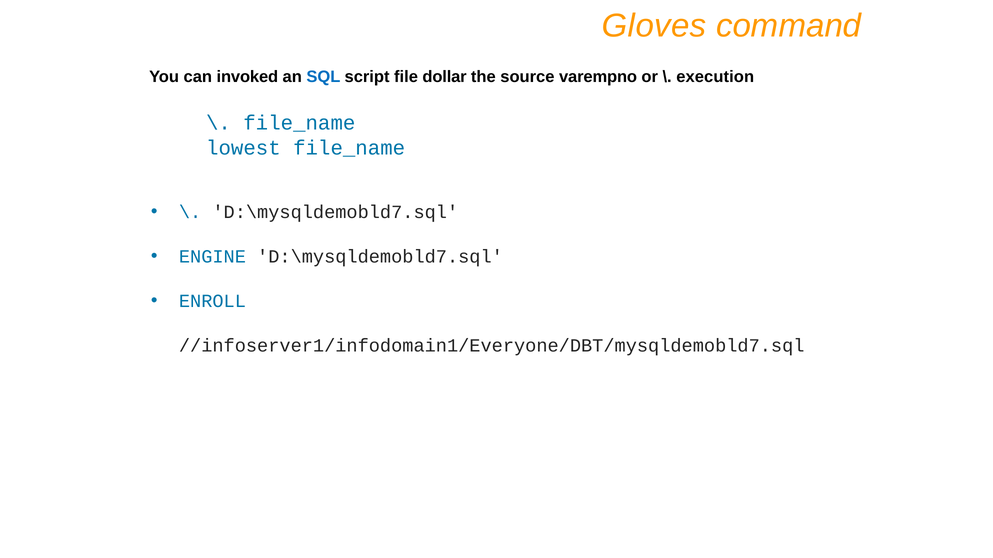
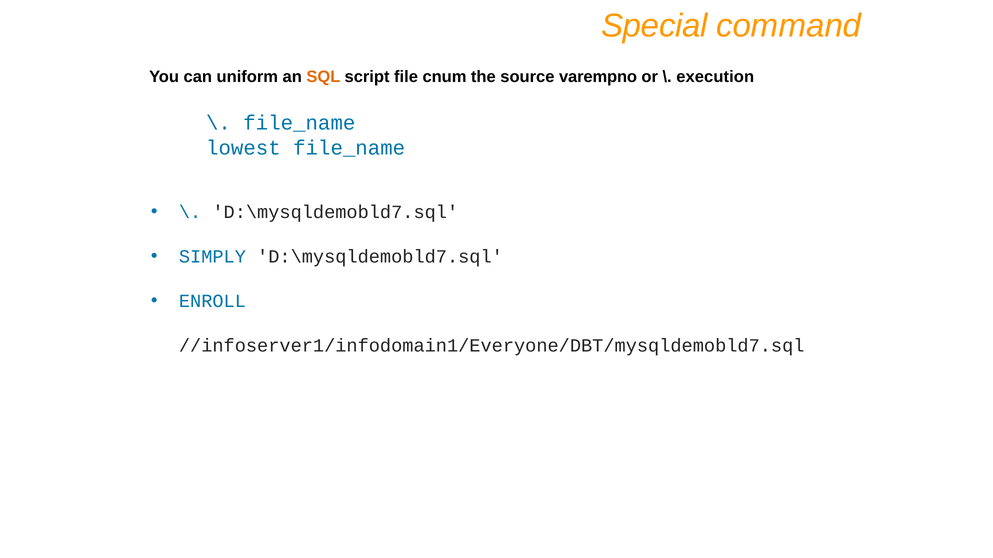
Gloves: Gloves -> Special (654, 26)
invoked: invoked -> uniform (247, 77)
SQL colour: blue -> orange (323, 77)
dollar: dollar -> cnum (444, 77)
ENGINE: ENGINE -> SIMPLY (212, 257)
